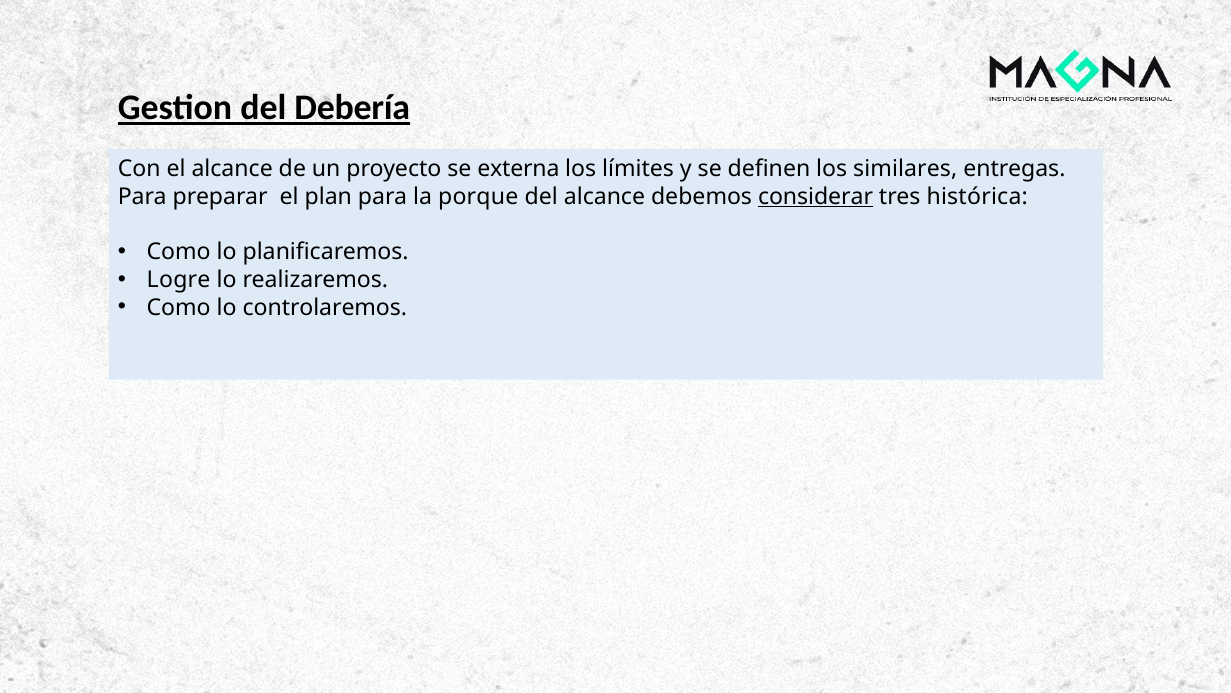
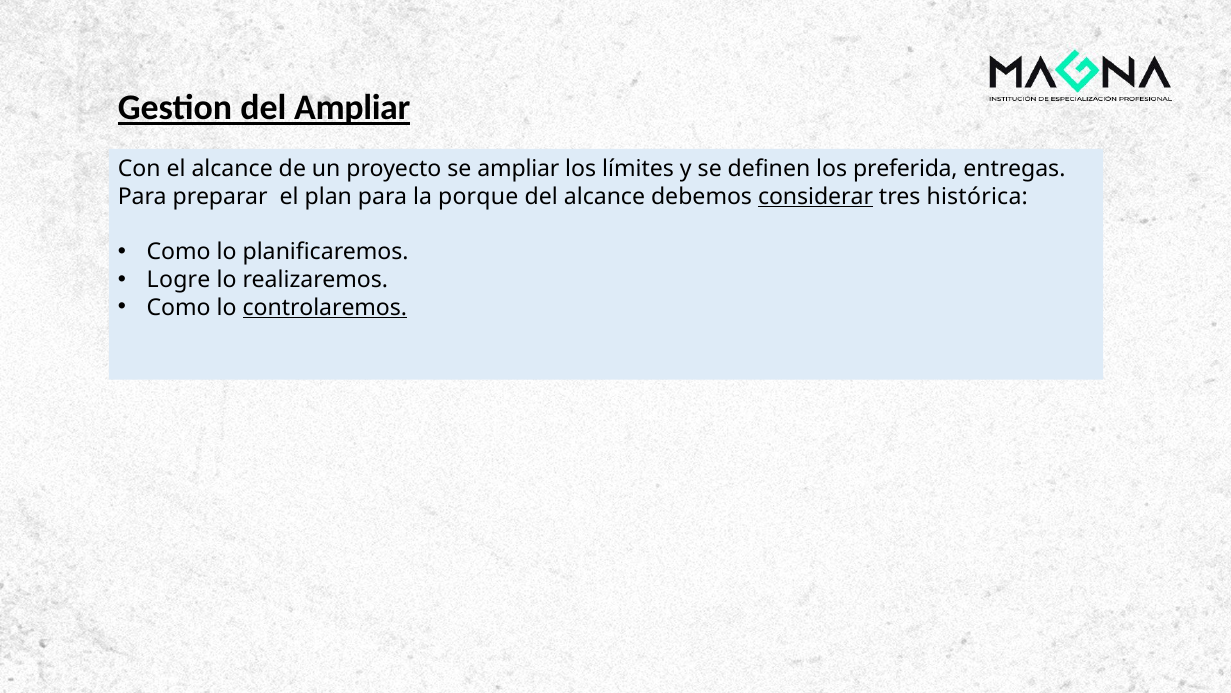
del Debería: Debería -> Ampliar (352, 108)
se externa: externa -> ampliar (518, 169)
similares: similares -> preferida (905, 169)
controlaremos underline: none -> present (325, 307)
